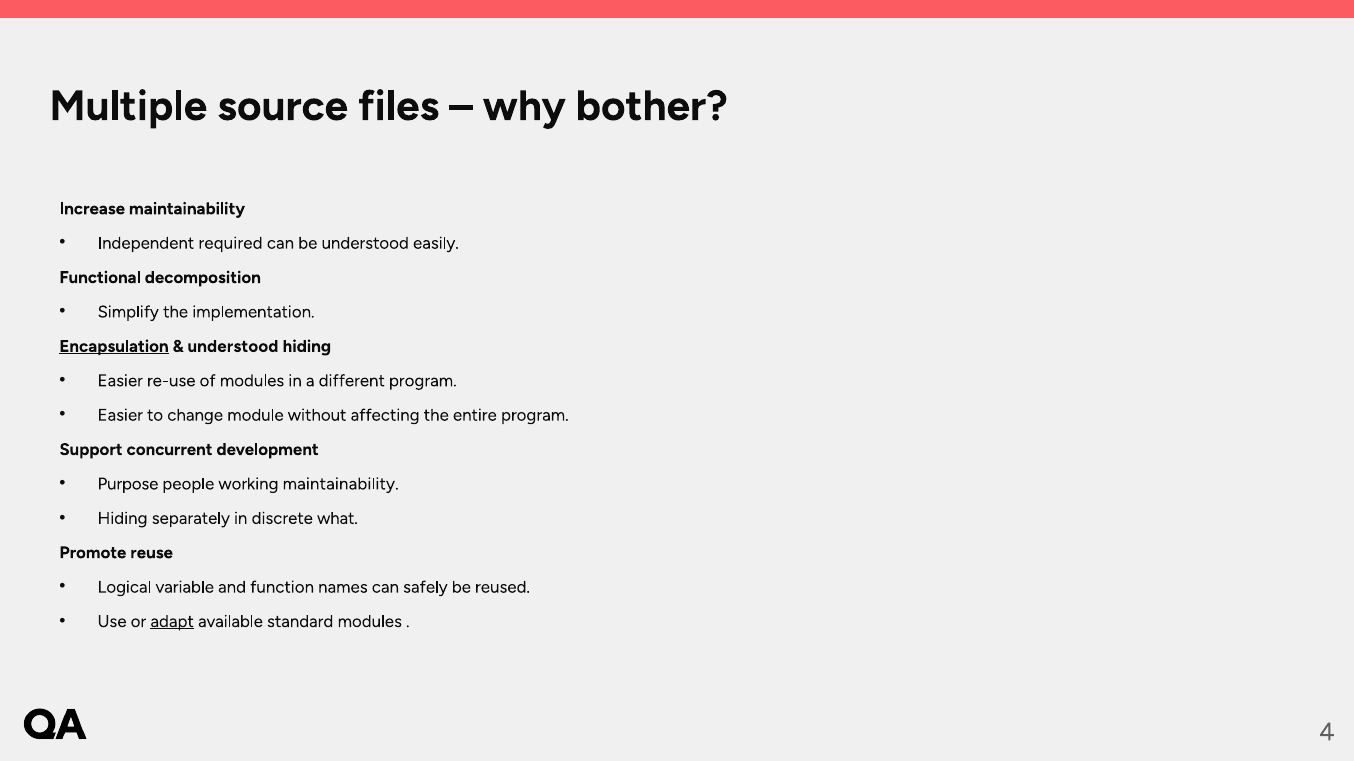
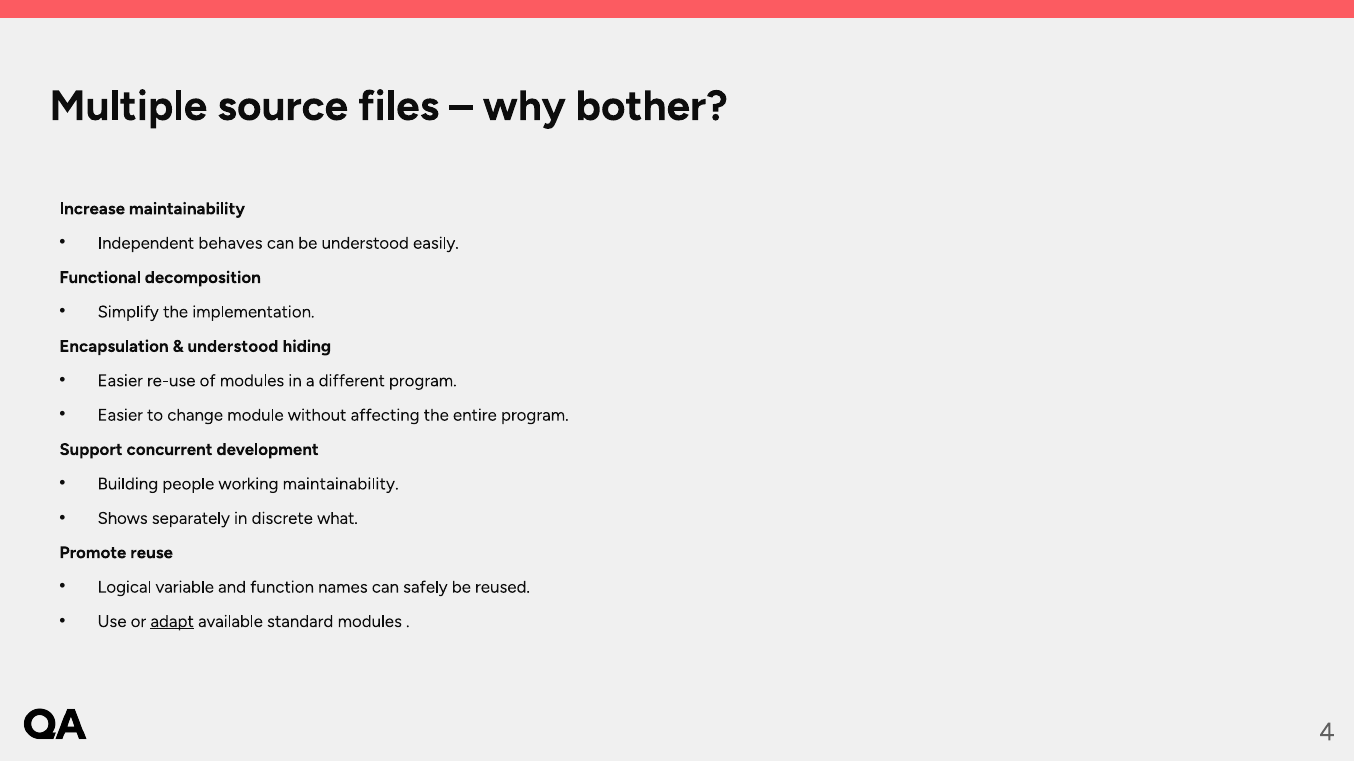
required: required -> behaves (230, 243)
Encapsulation underline: present -> none (114, 347)
Purpose: Purpose -> Building (128, 484)
Hiding: Hiding -> Shows (123, 519)
